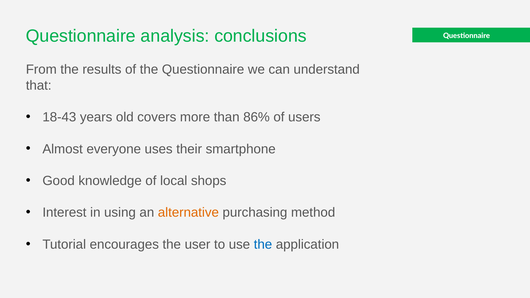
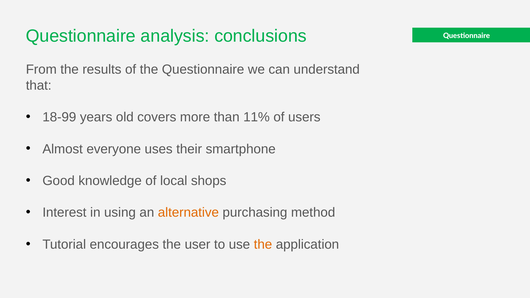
18-43: 18-43 -> 18-99 (59, 117)
86%: 86% -> 11% (256, 117)
the colour: blue -> orange (263, 244)
